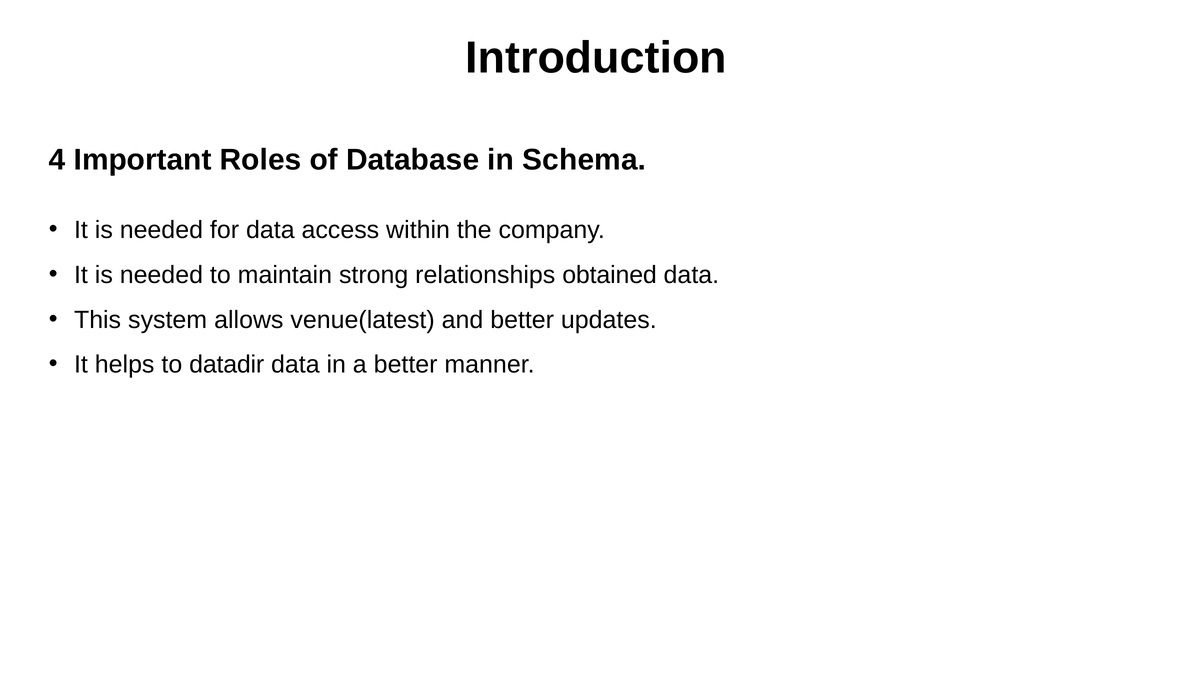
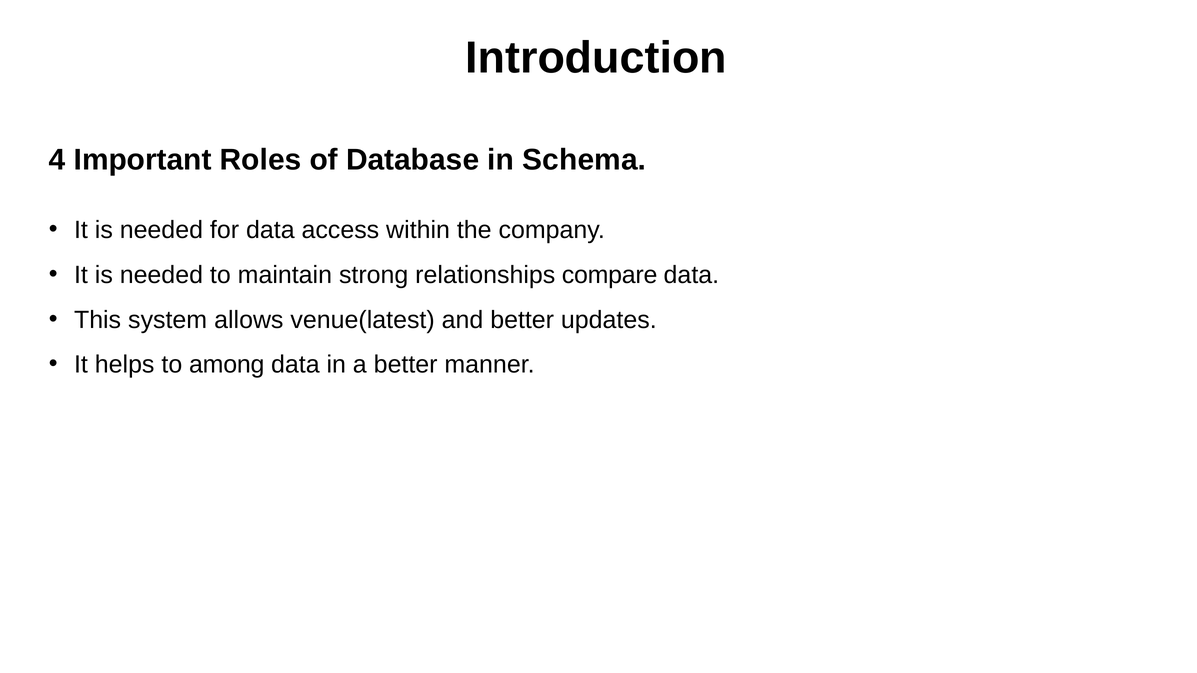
obtained: obtained -> compare (610, 275)
datadir: datadir -> among (227, 365)
